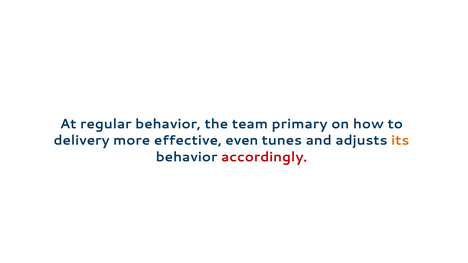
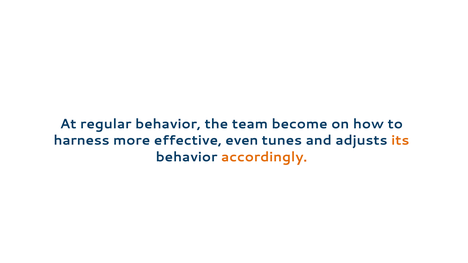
primary: primary -> become (300, 124)
delivery: delivery -> harness (82, 141)
accordingly colour: red -> orange (264, 157)
